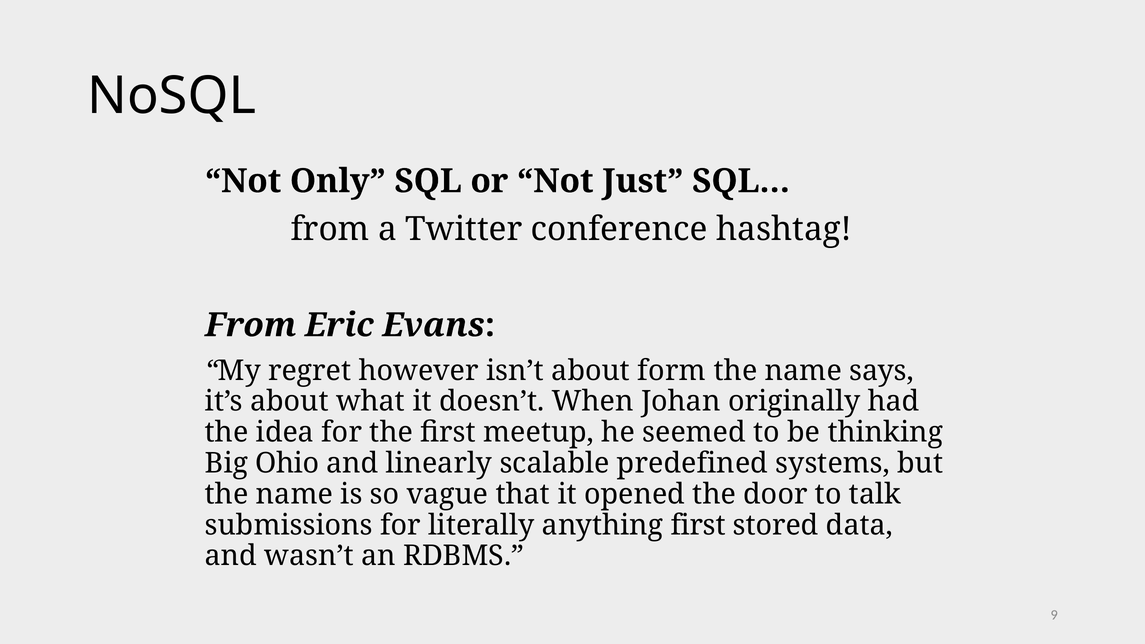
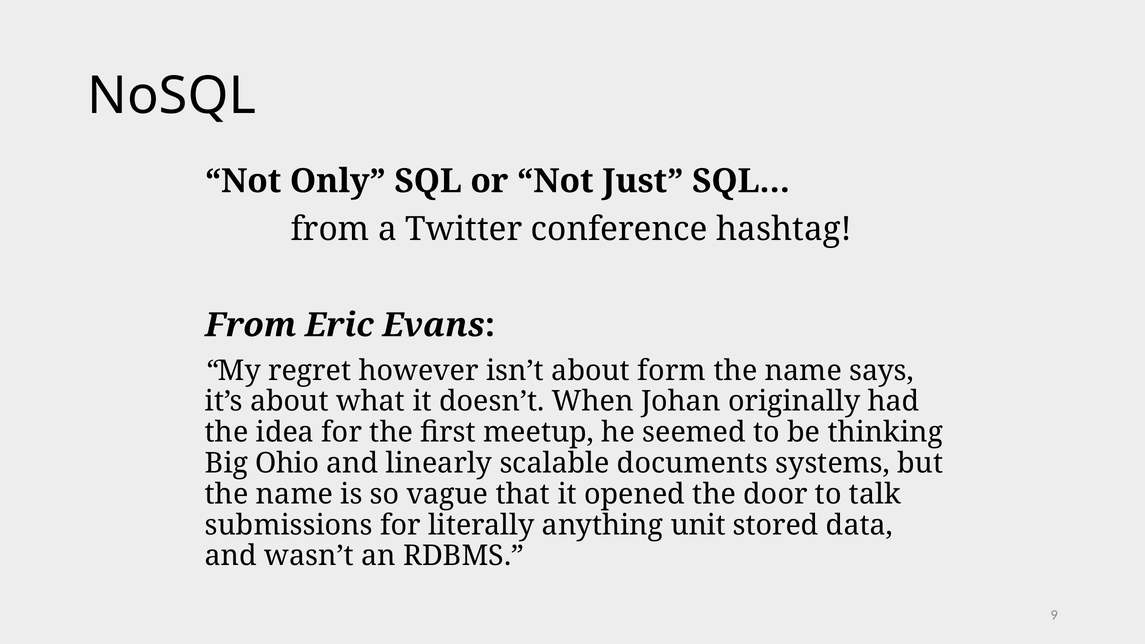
predefined: predefined -> documents (692, 463)
anything first: first -> unit (698, 525)
